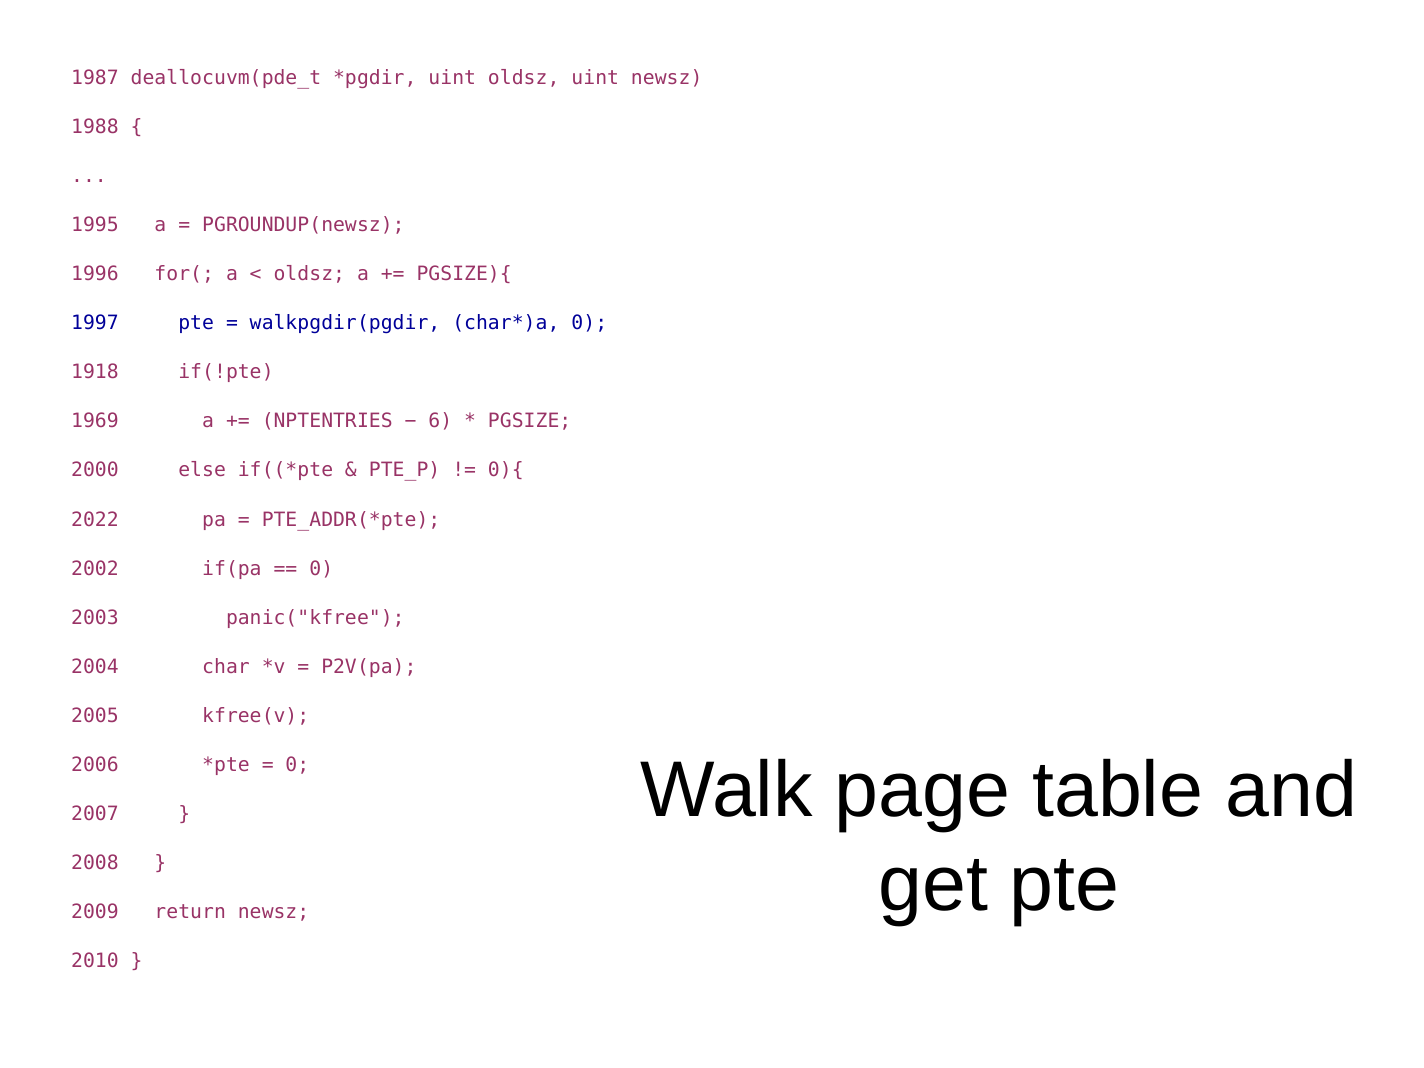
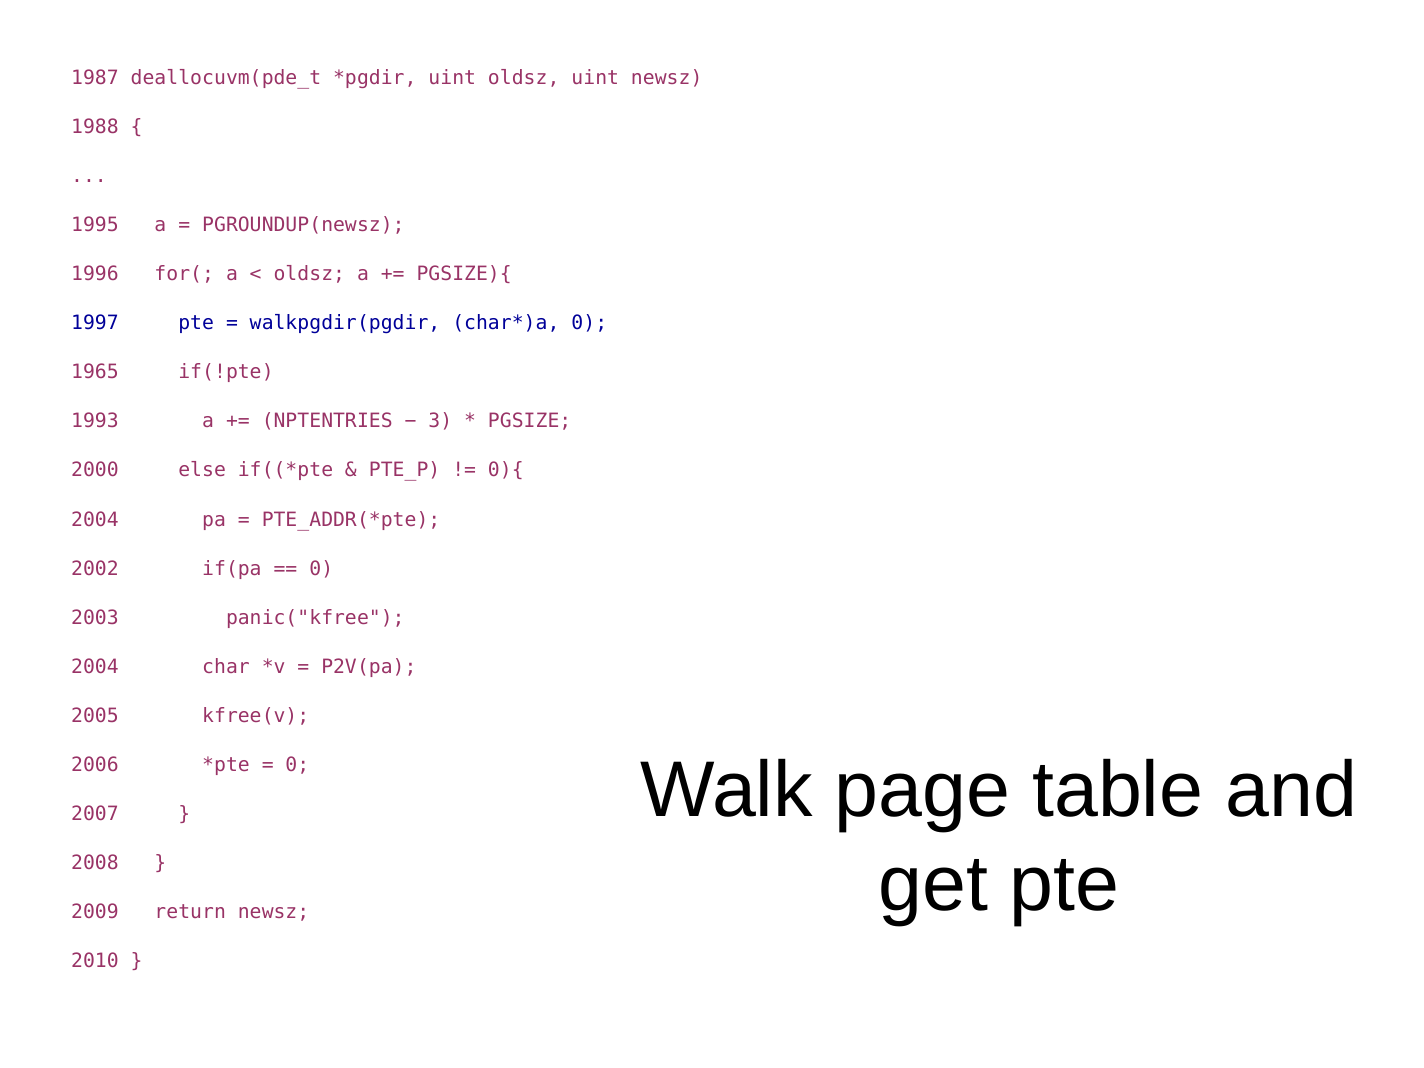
1918: 1918 -> 1965 (95, 372)
1969: 1969 -> 1993 (95, 421)
6: 6 -> 3 (440, 421)
2022: 2022 -> 2004 (95, 519)
